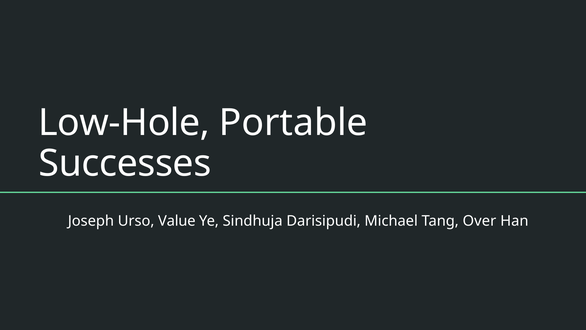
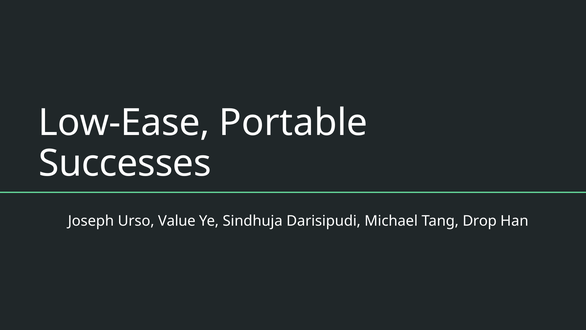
Low-Hole: Low-Hole -> Low-Ease (124, 123)
Over: Over -> Drop (480, 221)
